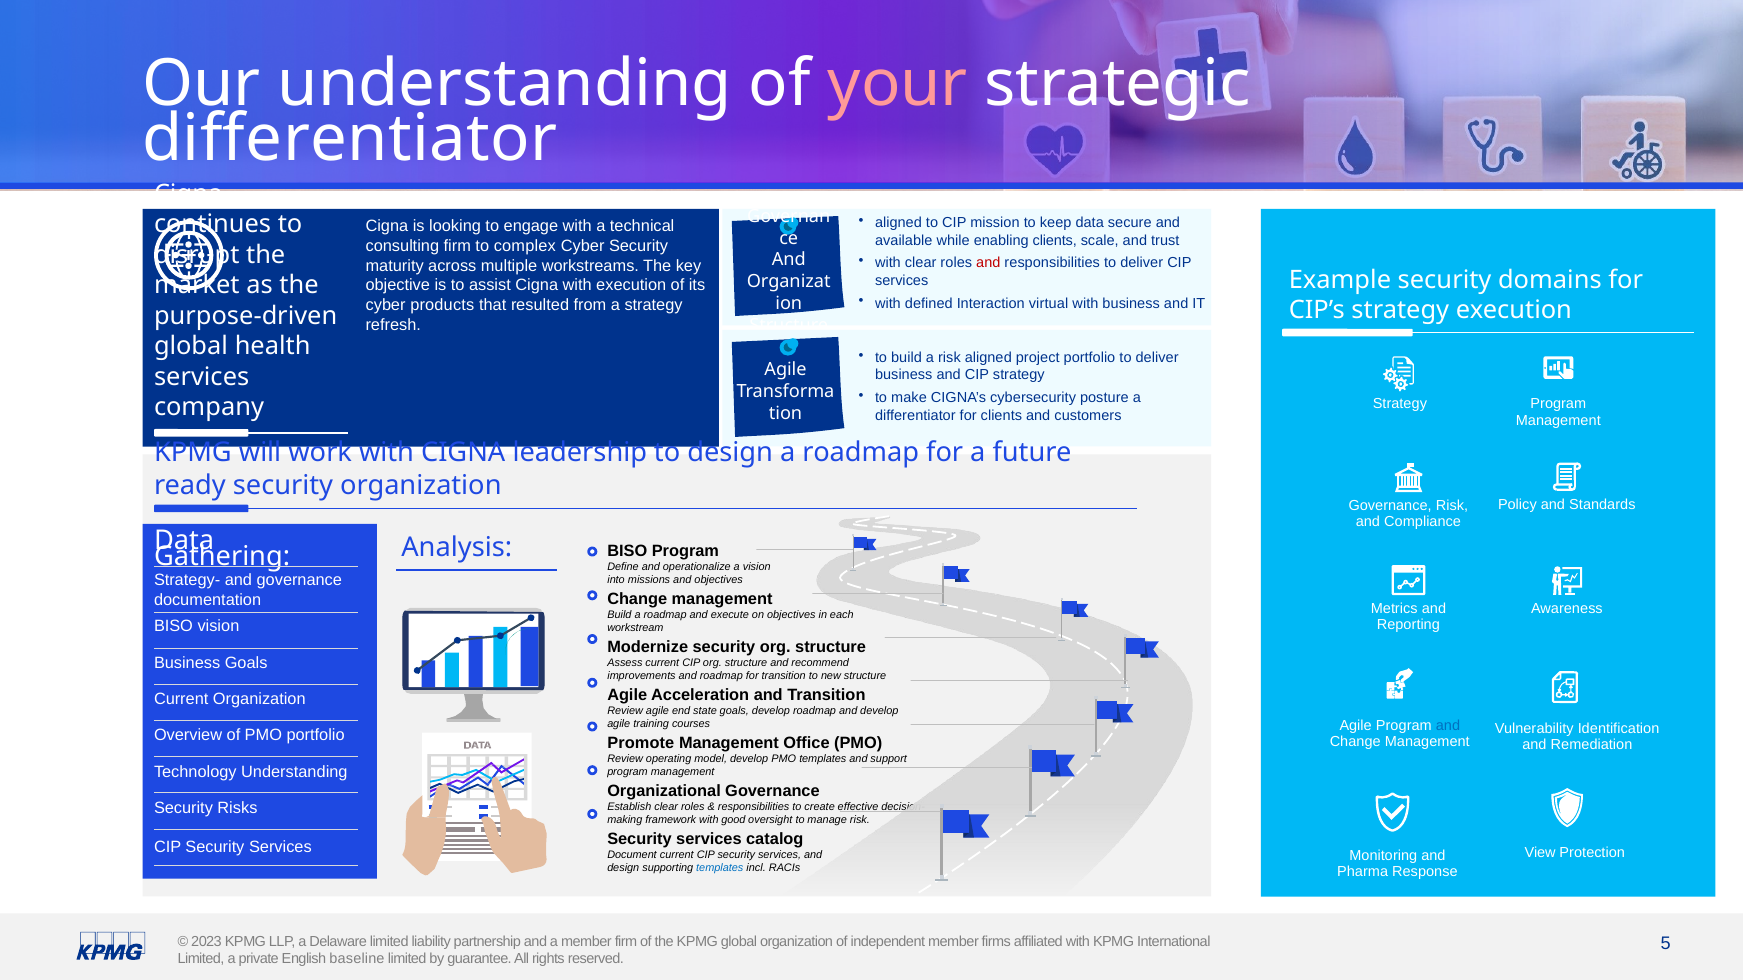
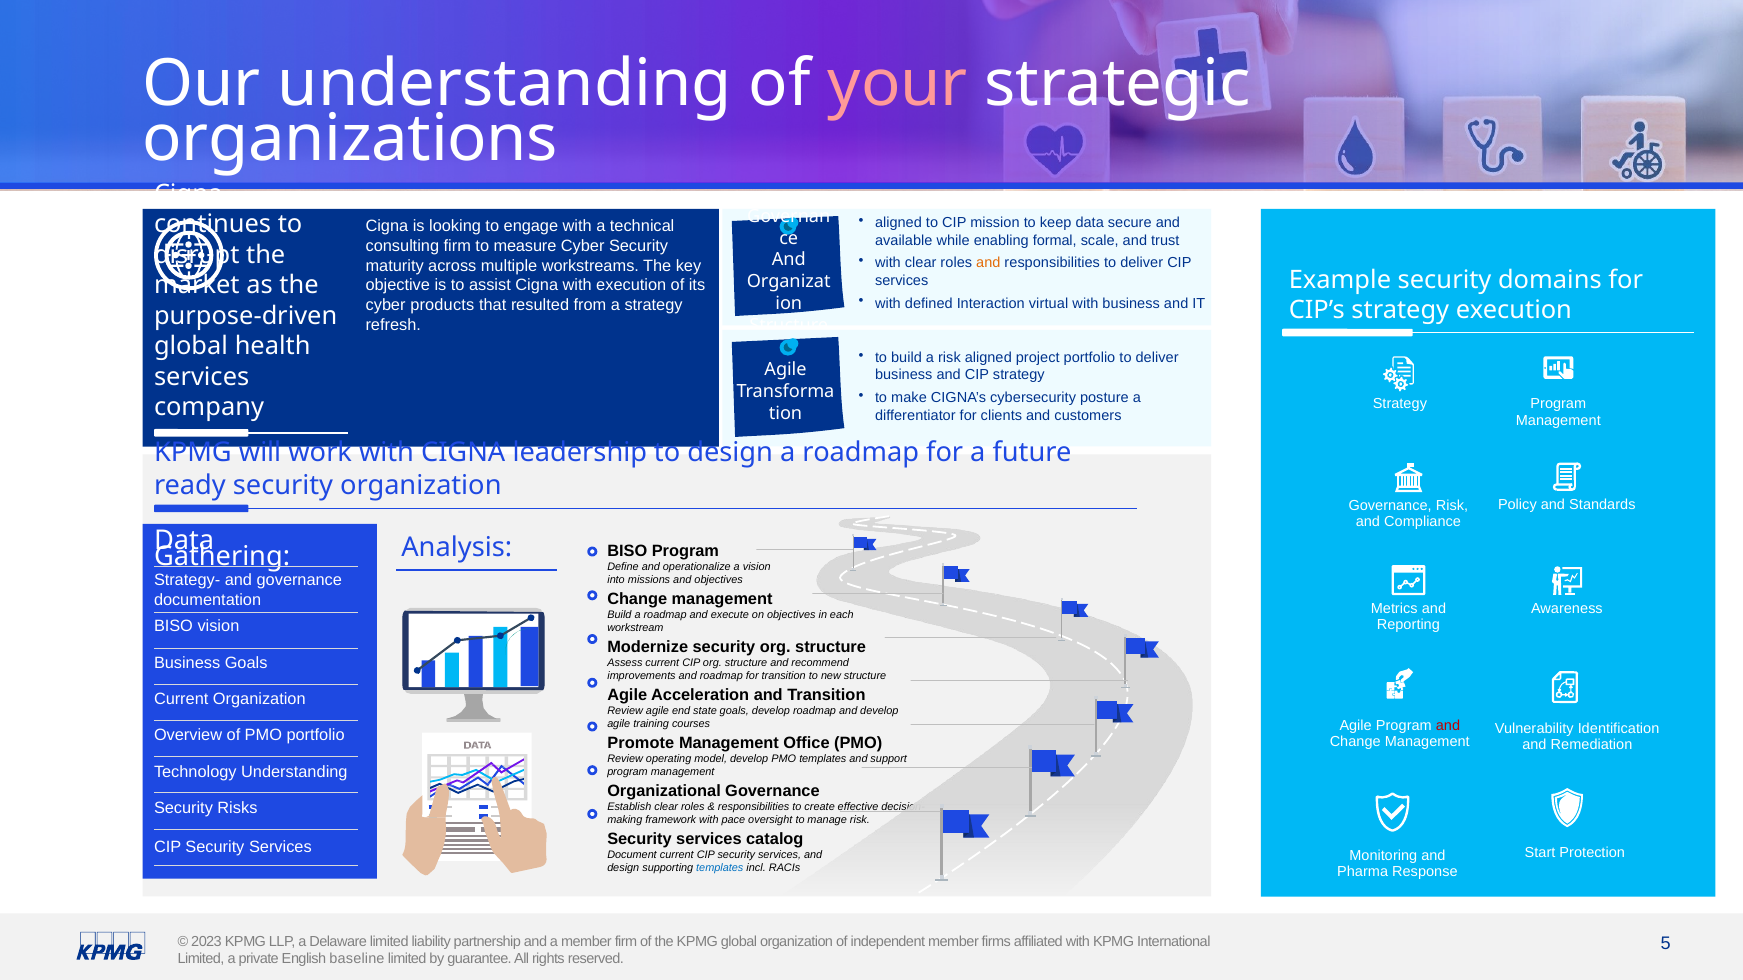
differentiator: differentiator -> organizations (350, 139)
enabling clients: clients -> formal (1055, 240)
complex: complex -> measure (525, 246)
and colour: red -> orange (988, 263)
and colour: blue -> red (1448, 726)
good: good -> pace (733, 820)
View: View -> Start (1540, 853)
